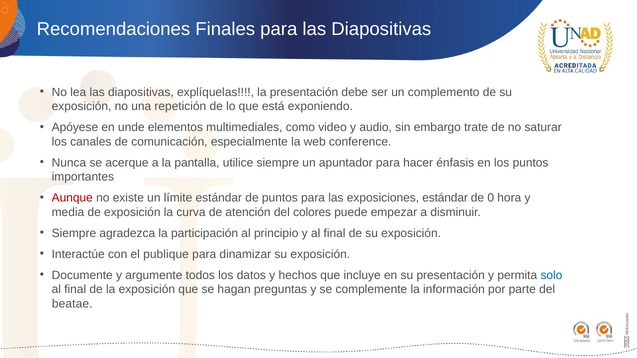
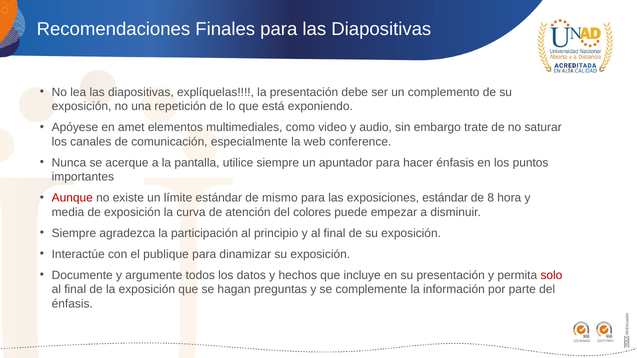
unde: unde -> amet (131, 127)
de puntos: puntos -> mismo (280, 198)
0: 0 -> 8 (491, 198)
solo colour: blue -> red (551, 275)
beatae: beatae -> énfasis (72, 304)
